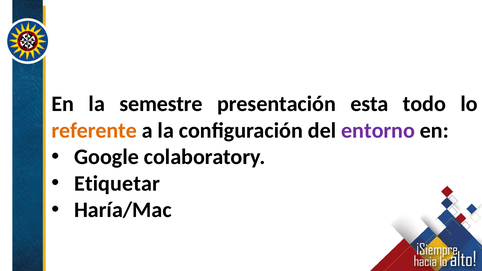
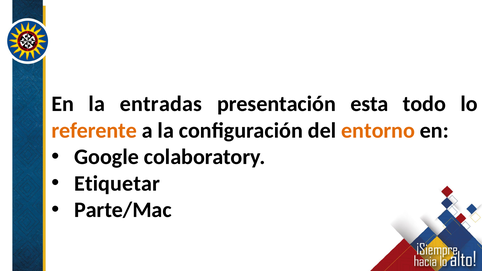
semestre: semestre -> entradas (161, 104)
entorno colour: purple -> orange (378, 131)
Haría/Mac: Haría/Mac -> Parte/Mac (123, 210)
